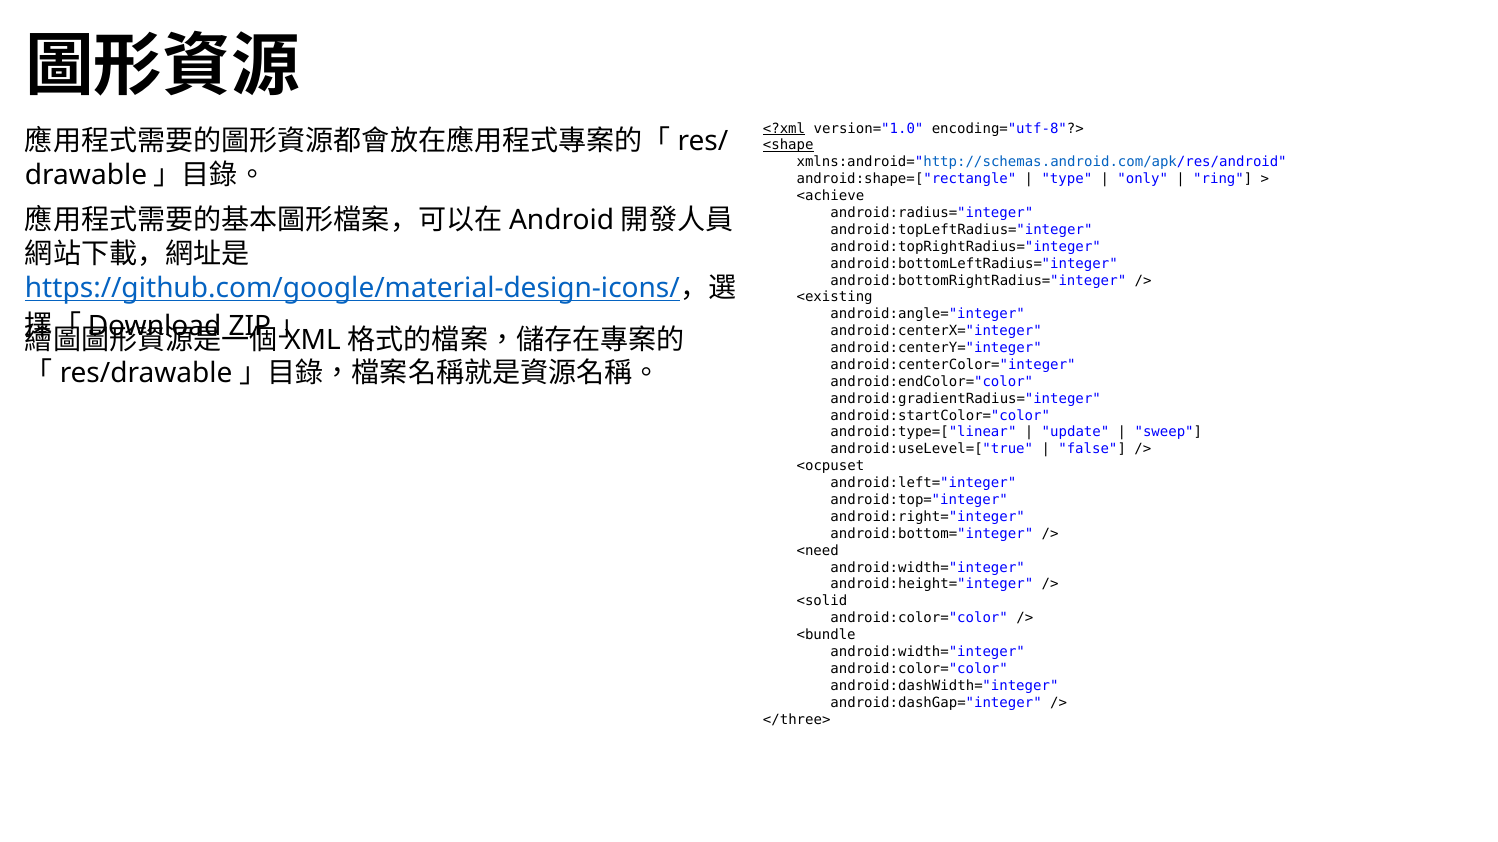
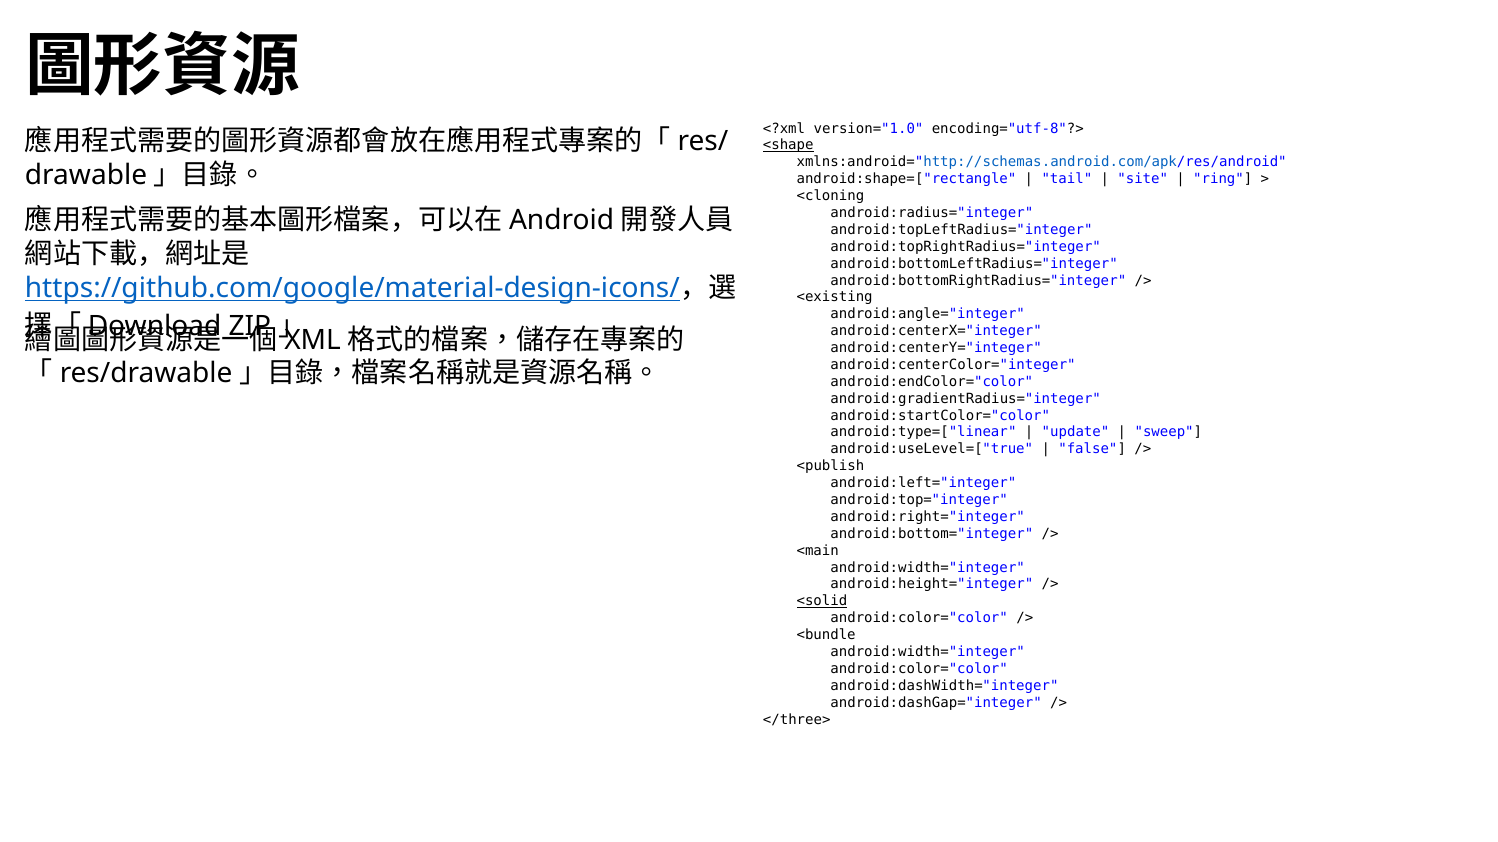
<?xml underline: present -> none (784, 129)
type: type -> tail (1067, 179)
only: only -> site (1143, 179)
<achieve: <achieve -> <cloning (830, 196)
<ocpuset: <ocpuset -> <publish (830, 466)
<need: <need -> <main (818, 551)
<solid underline: none -> present (822, 602)
